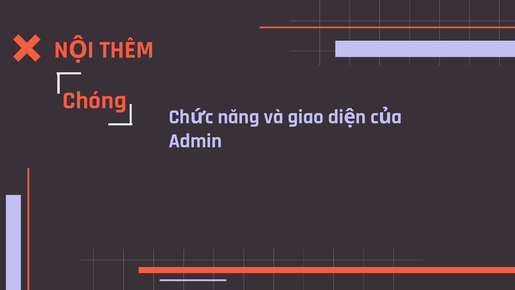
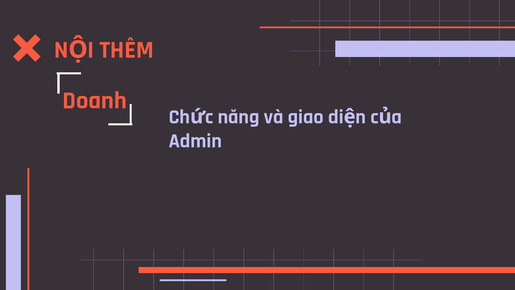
Chóng: Chóng -> Doanh (95, 100)
